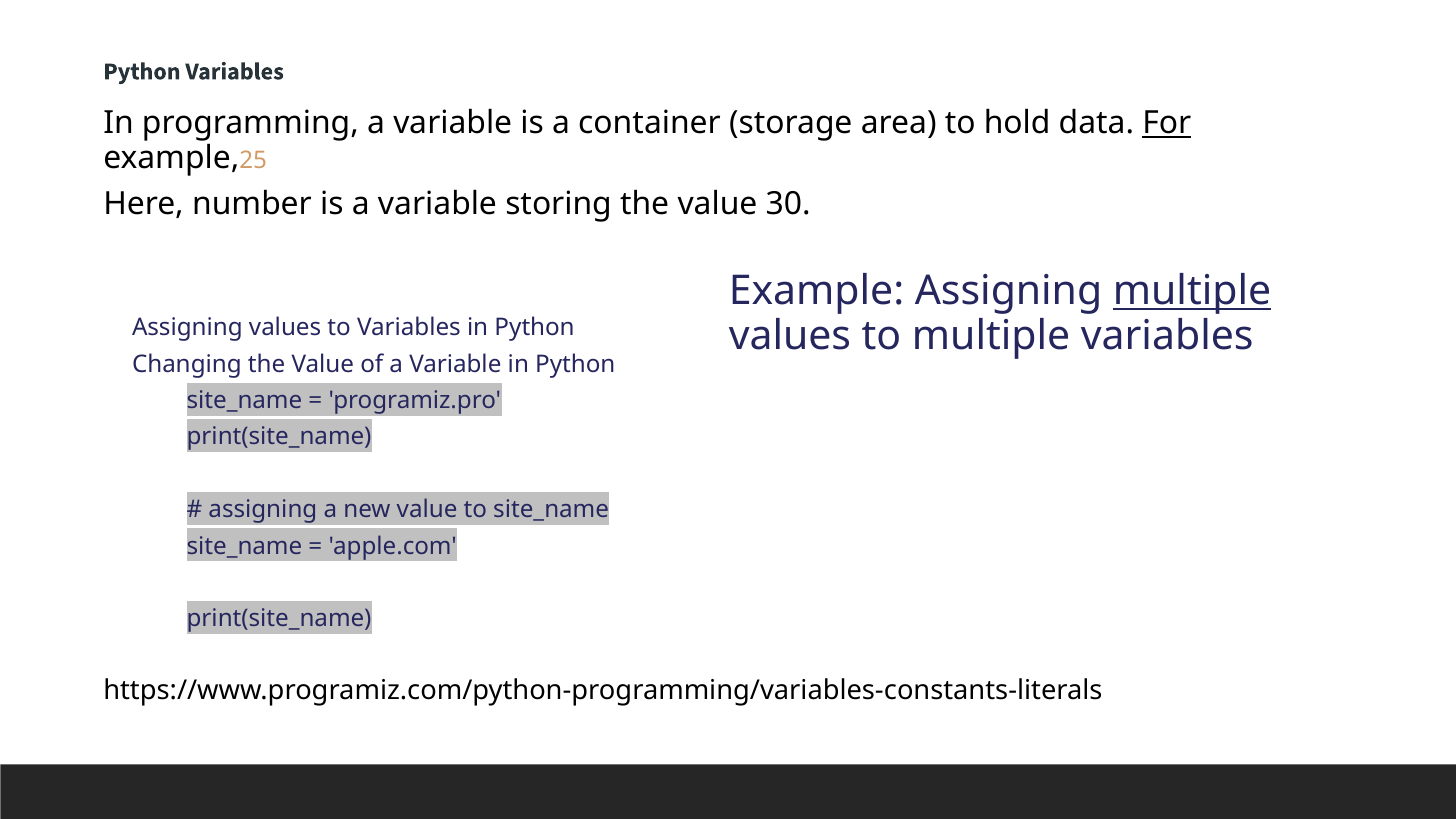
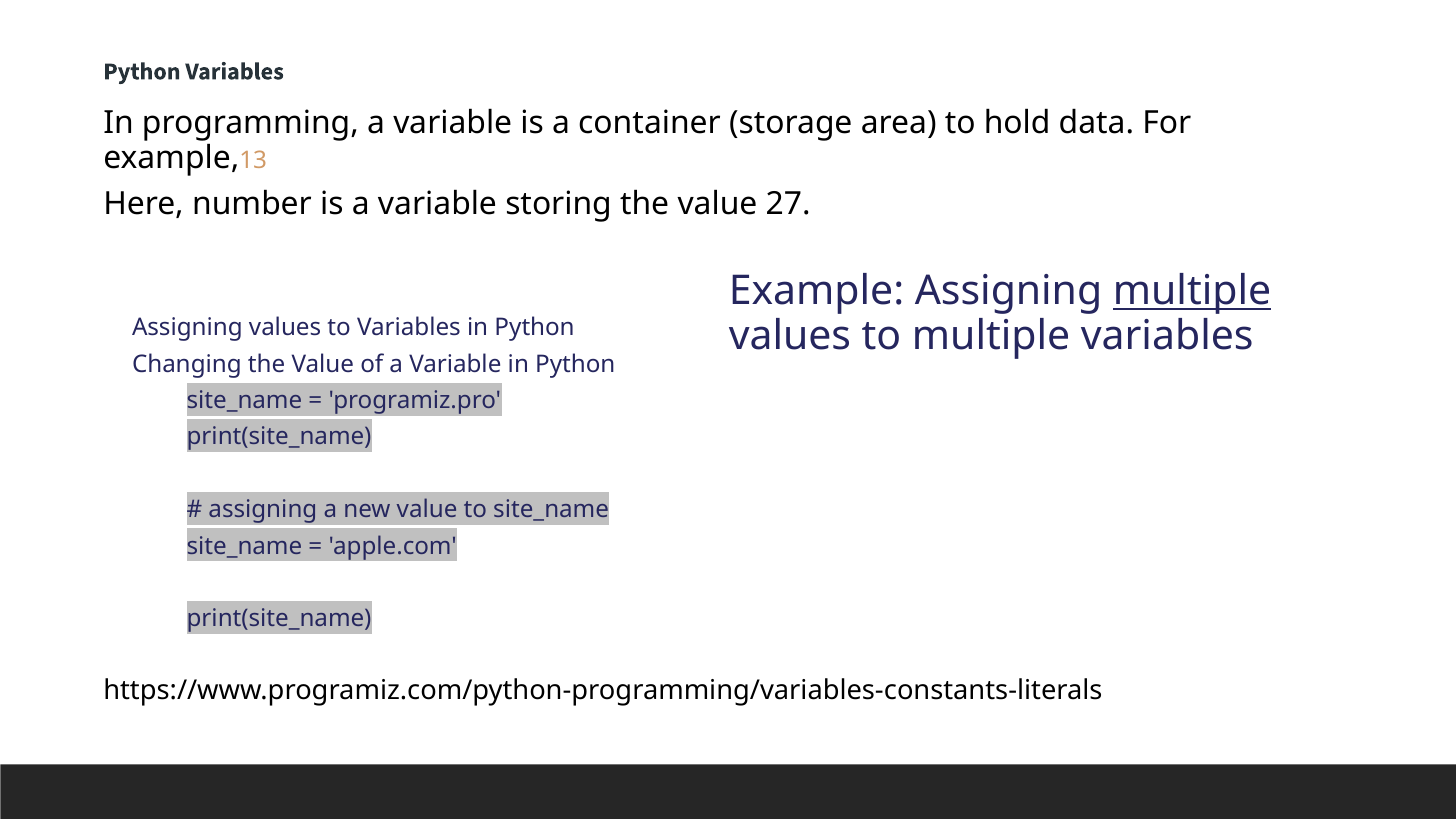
For underline: present -> none (1167, 123)
25: 25 -> 13 (253, 160)
30: 30 -> 27 (788, 204)
